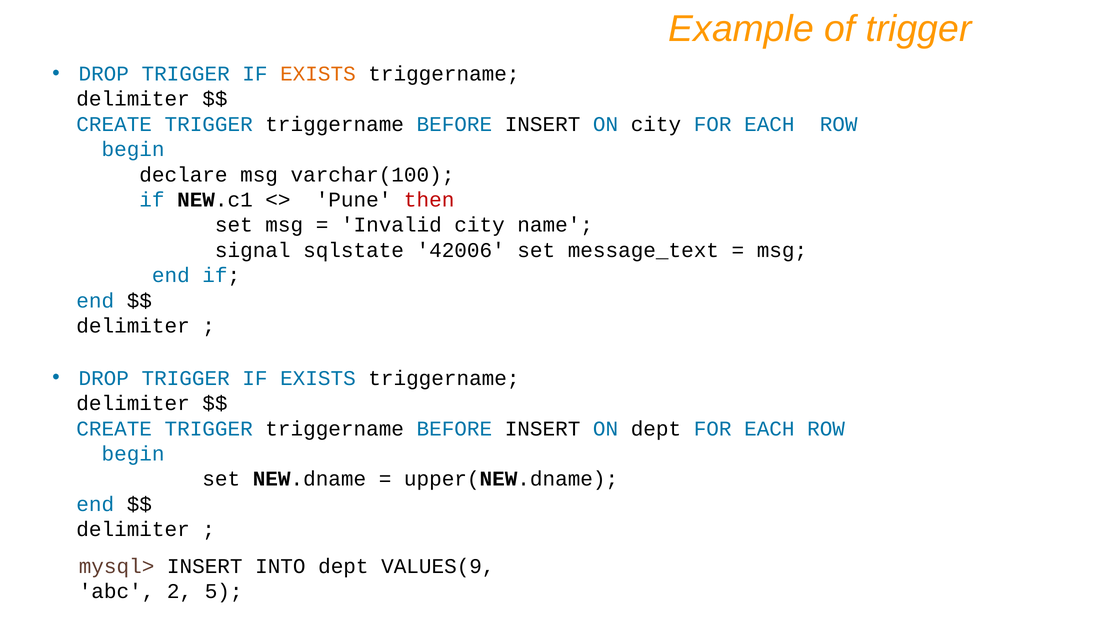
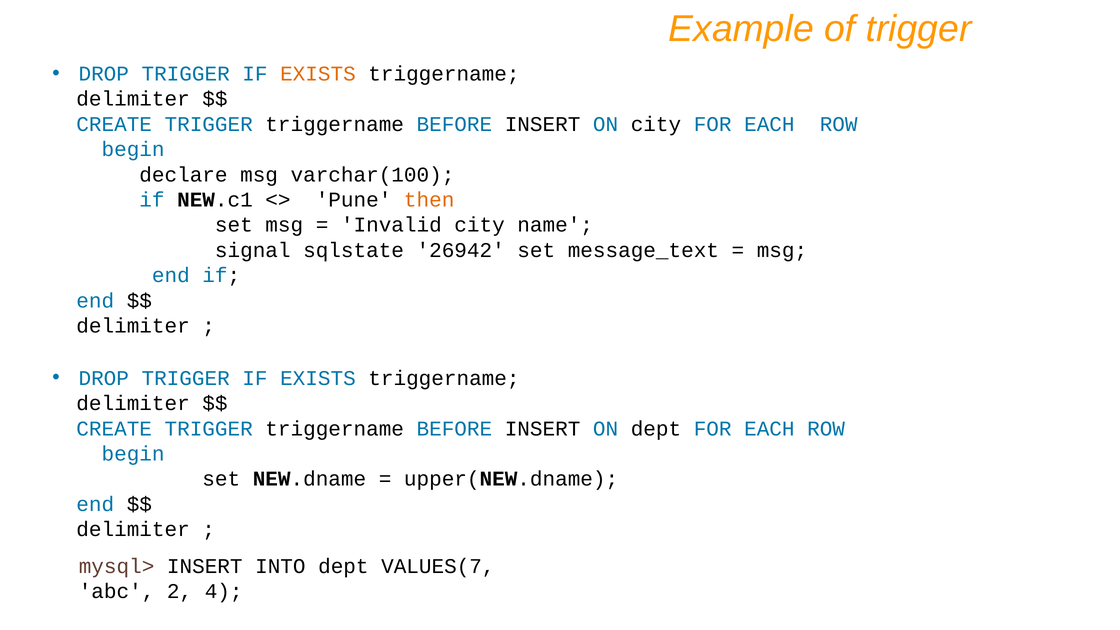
then colour: red -> orange (429, 200)
42006: 42006 -> 26942 (461, 250)
VALUES(9: VALUES(9 -> VALUES(7 (438, 566)
5: 5 -> 4 (224, 591)
